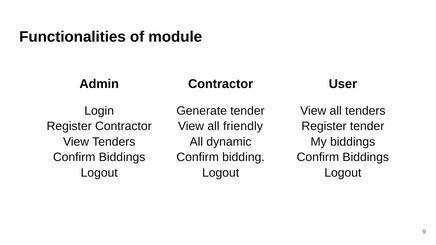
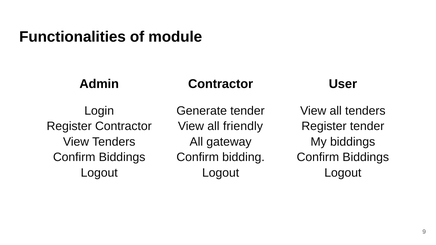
dynamic: dynamic -> gateway (229, 142)
